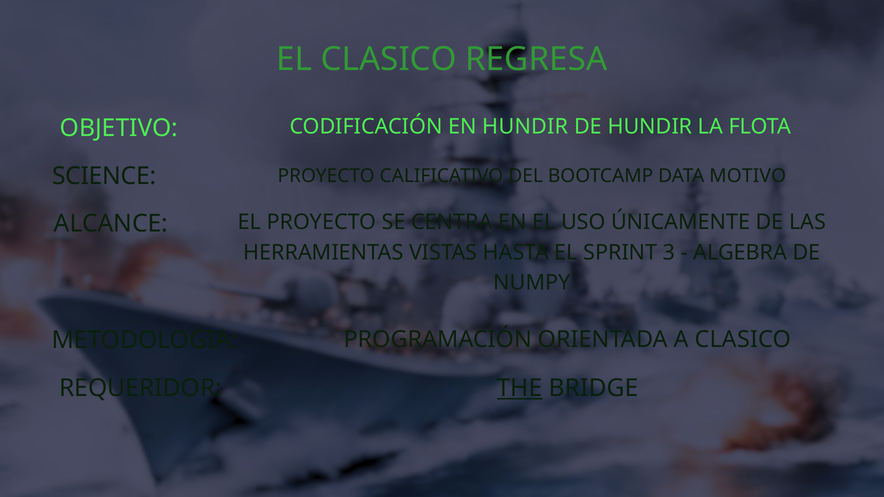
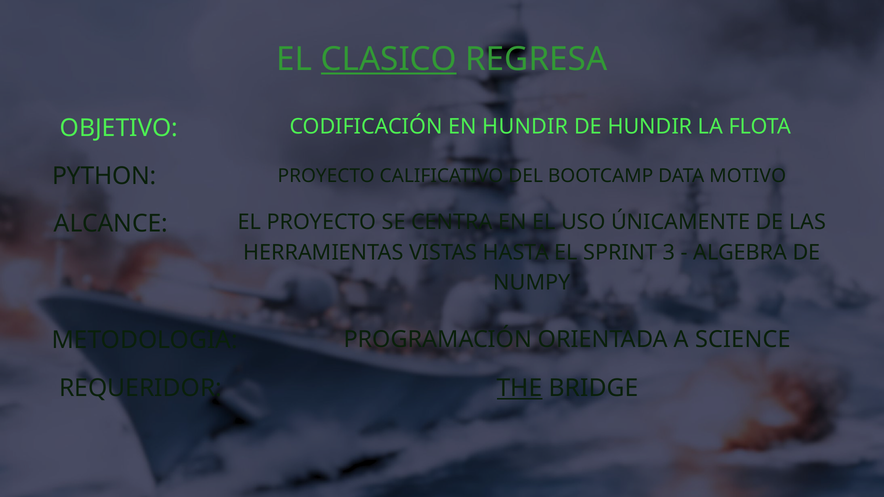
CLASICO underline: none -> present (389, 59)
SCIENCE: SCIENCE -> PYTHON (104, 176)
A CLASICO: CLASICO -> SCIENCE (743, 340)
